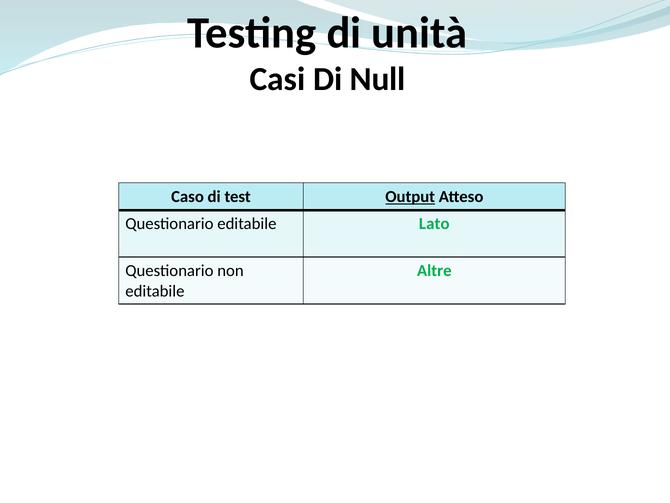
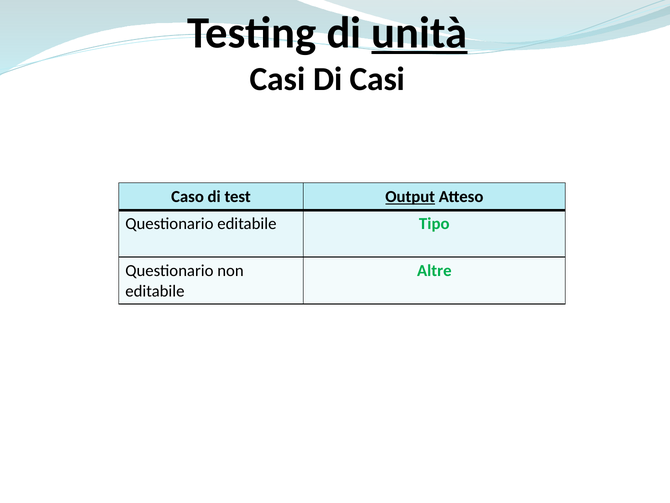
unità underline: none -> present (419, 33)
Di Null: Null -> Casi (378, 79)
Lato: Lato -> Tipo (434, 224)
